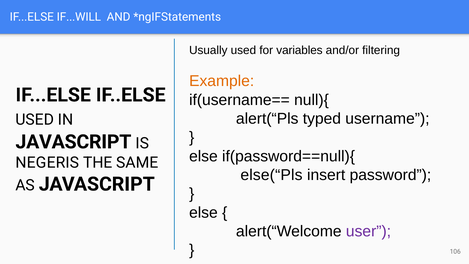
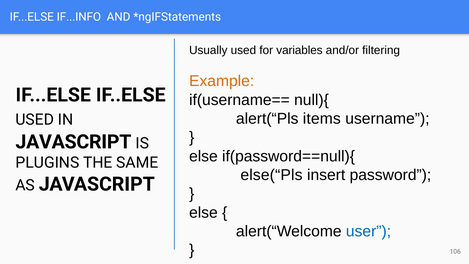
IF...WILL: IF...WILL -> IF...INFO (79, 17)
typed: typed -> items (322, 119)
NEGERIS: NEGERIS -> PLUGINS (47, 163)
user colour: purple -> blue (368, 231)
